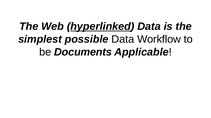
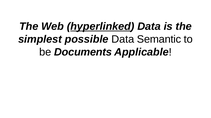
Workflow: Workflow -> Semantic (159, 39)
